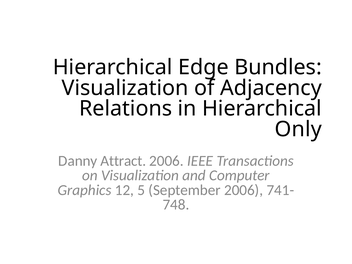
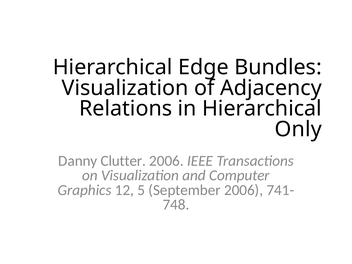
Attract: Attract -> Clutter (123, 161)
